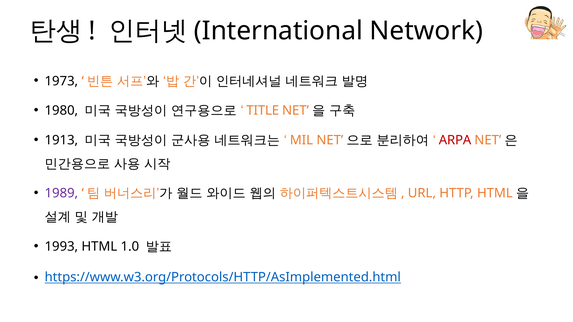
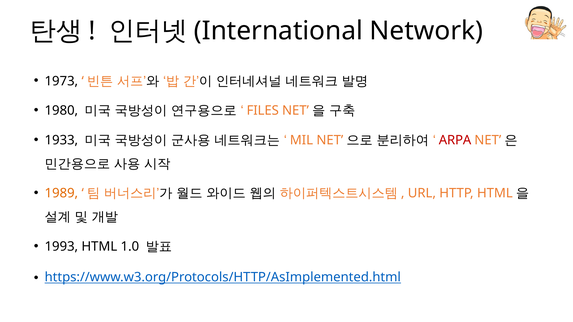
TITLE: TITLE -> FILES (263, 111)
1913: 1913 -> 1933 (61, 140)
1989 colour: purple -> orange (61, 194)
